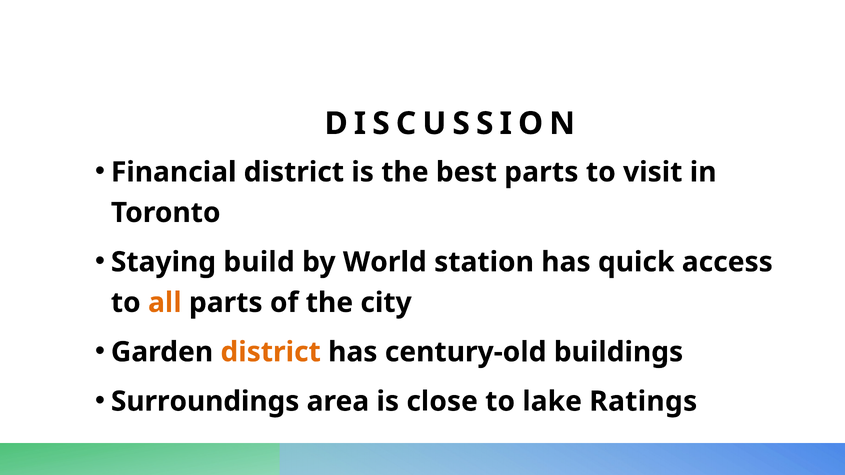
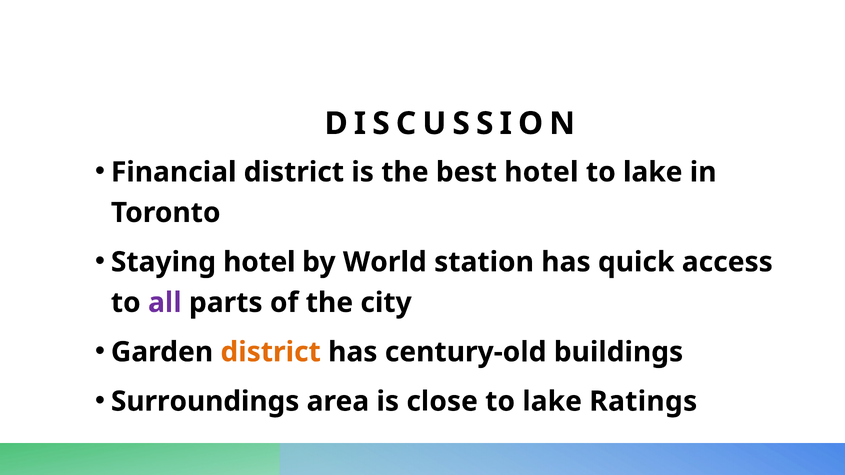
best parts: parts -> hotel (541, 172)
visit: visit -> lake (653, 172)
Staying build: build -> hotel (259, 262)
all colour: orange -> purple (165, 303)
